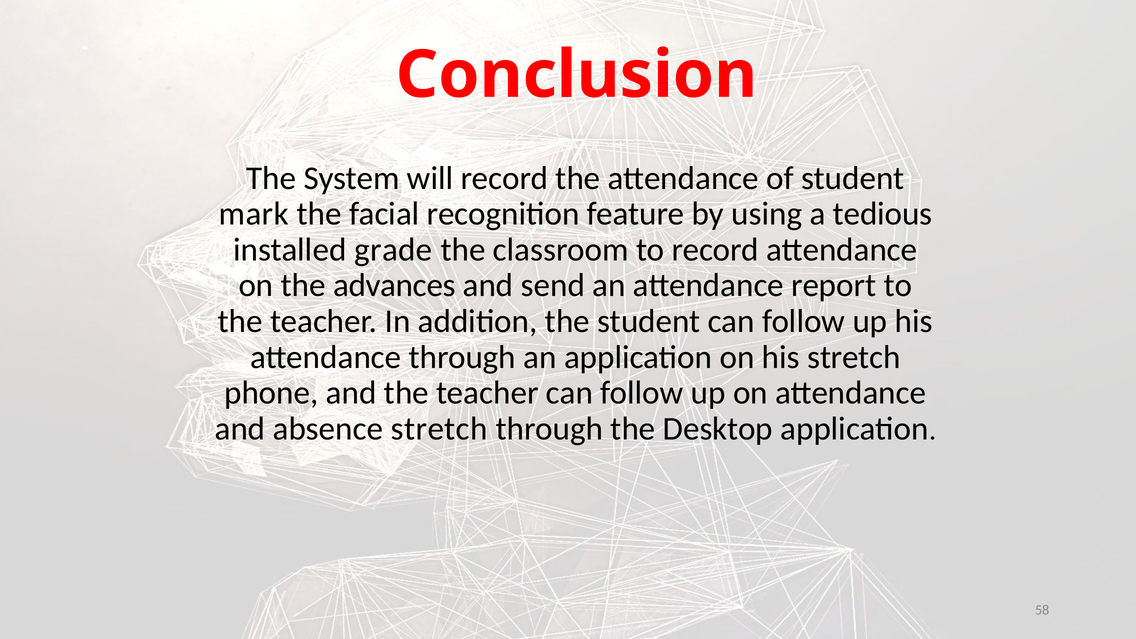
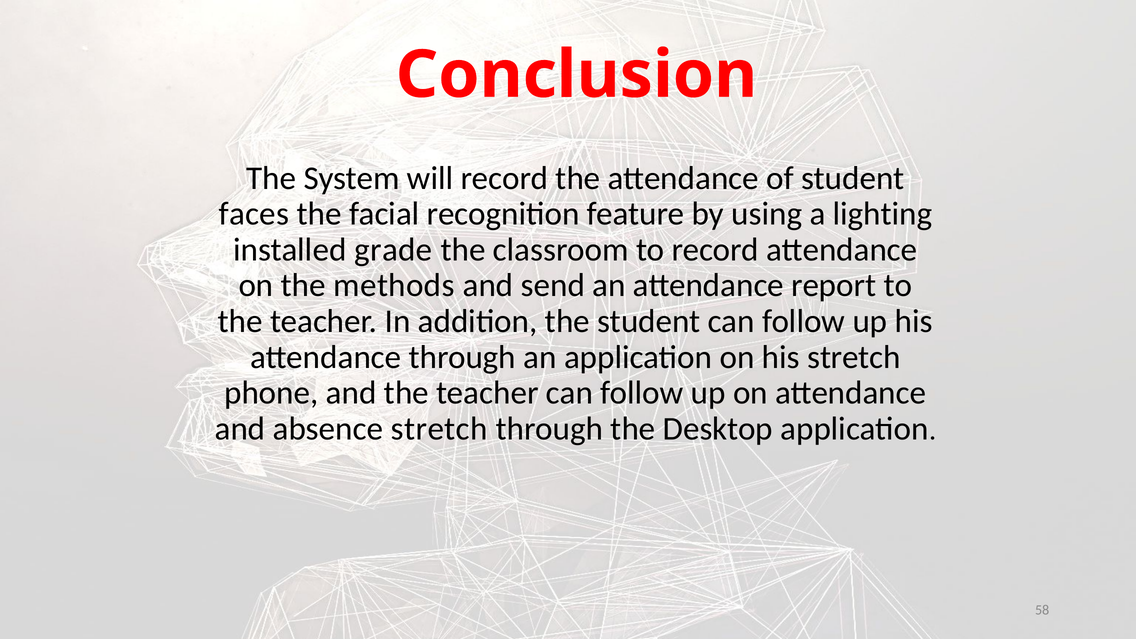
mark: mark -> faces (254, 214)
tedious: tedious -> lighting (883, 214)
advances: advances -> methods (394, 286)
